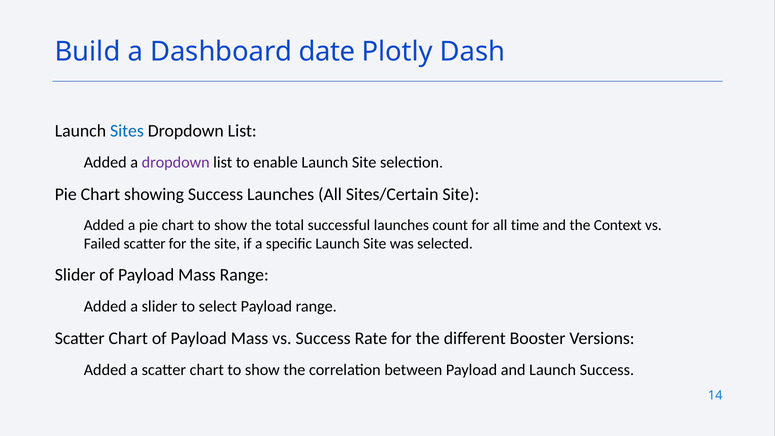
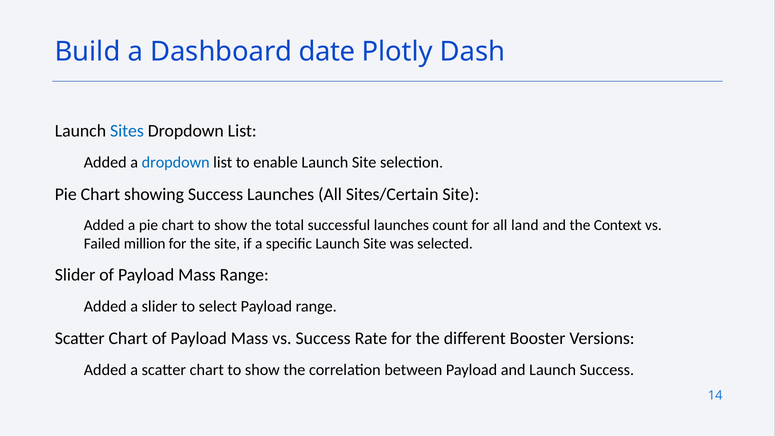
dropdown colour: purple -> blue (176, 162)
time: time -> land (525, 225)
Failed scatter: scatter -> million (145, 244)
